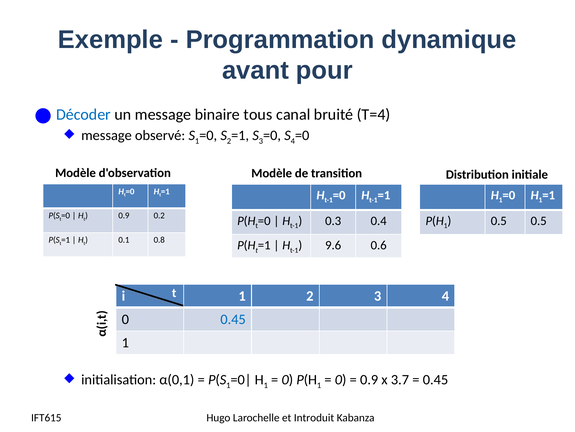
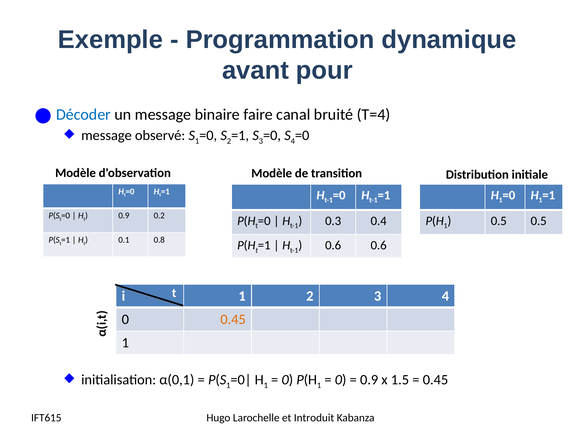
tous: tous -> faire (258, 114)
9.6: 9.6 -> 0.6 (333, 245)
0.45 colour: blue -> orange (233, 319)
3.7: 3.7 -> 1.5 (400, 379)
